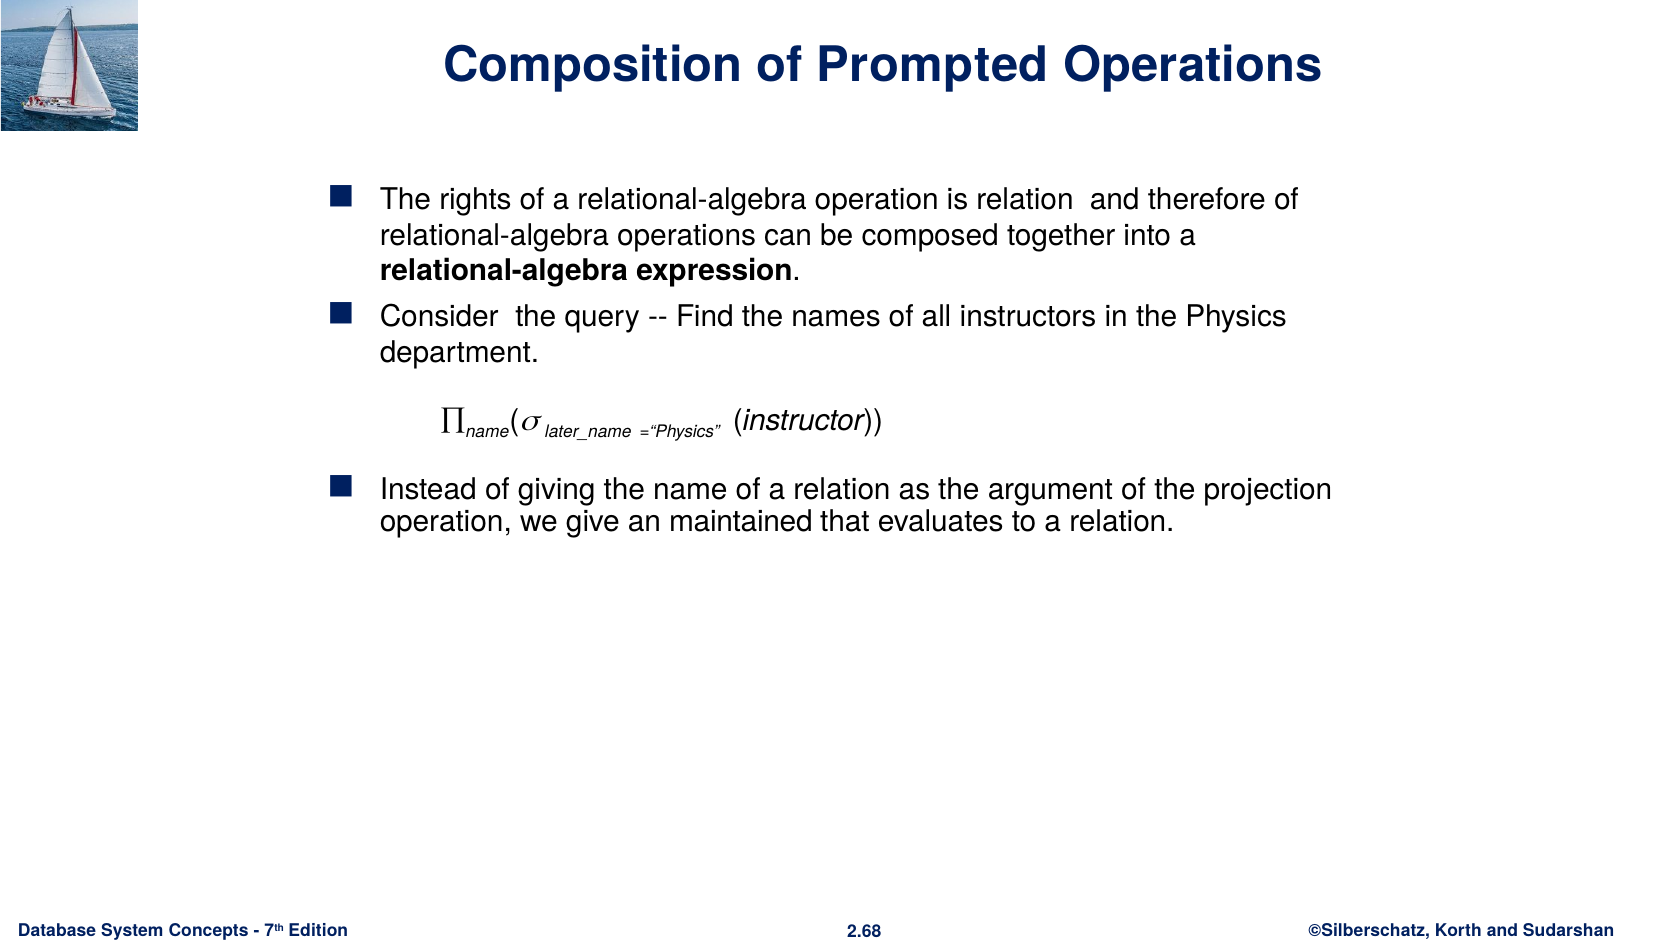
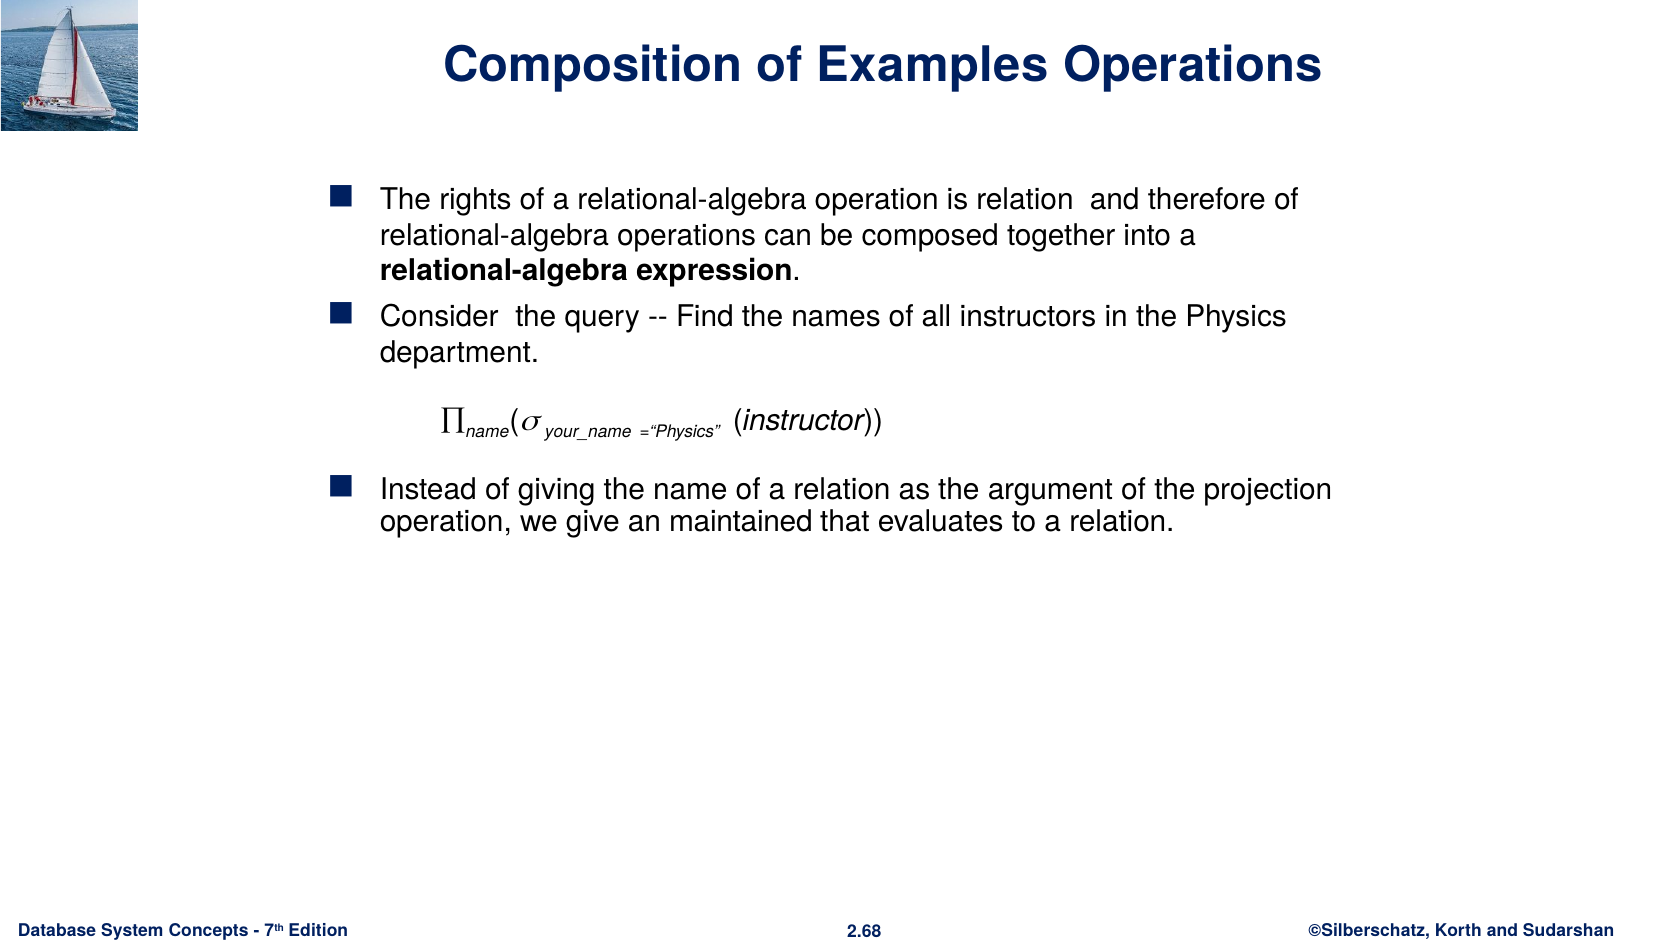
Prompted: Prompted -> Examples (933, 66)
later_name: later_name -> your_name (588, 432)
